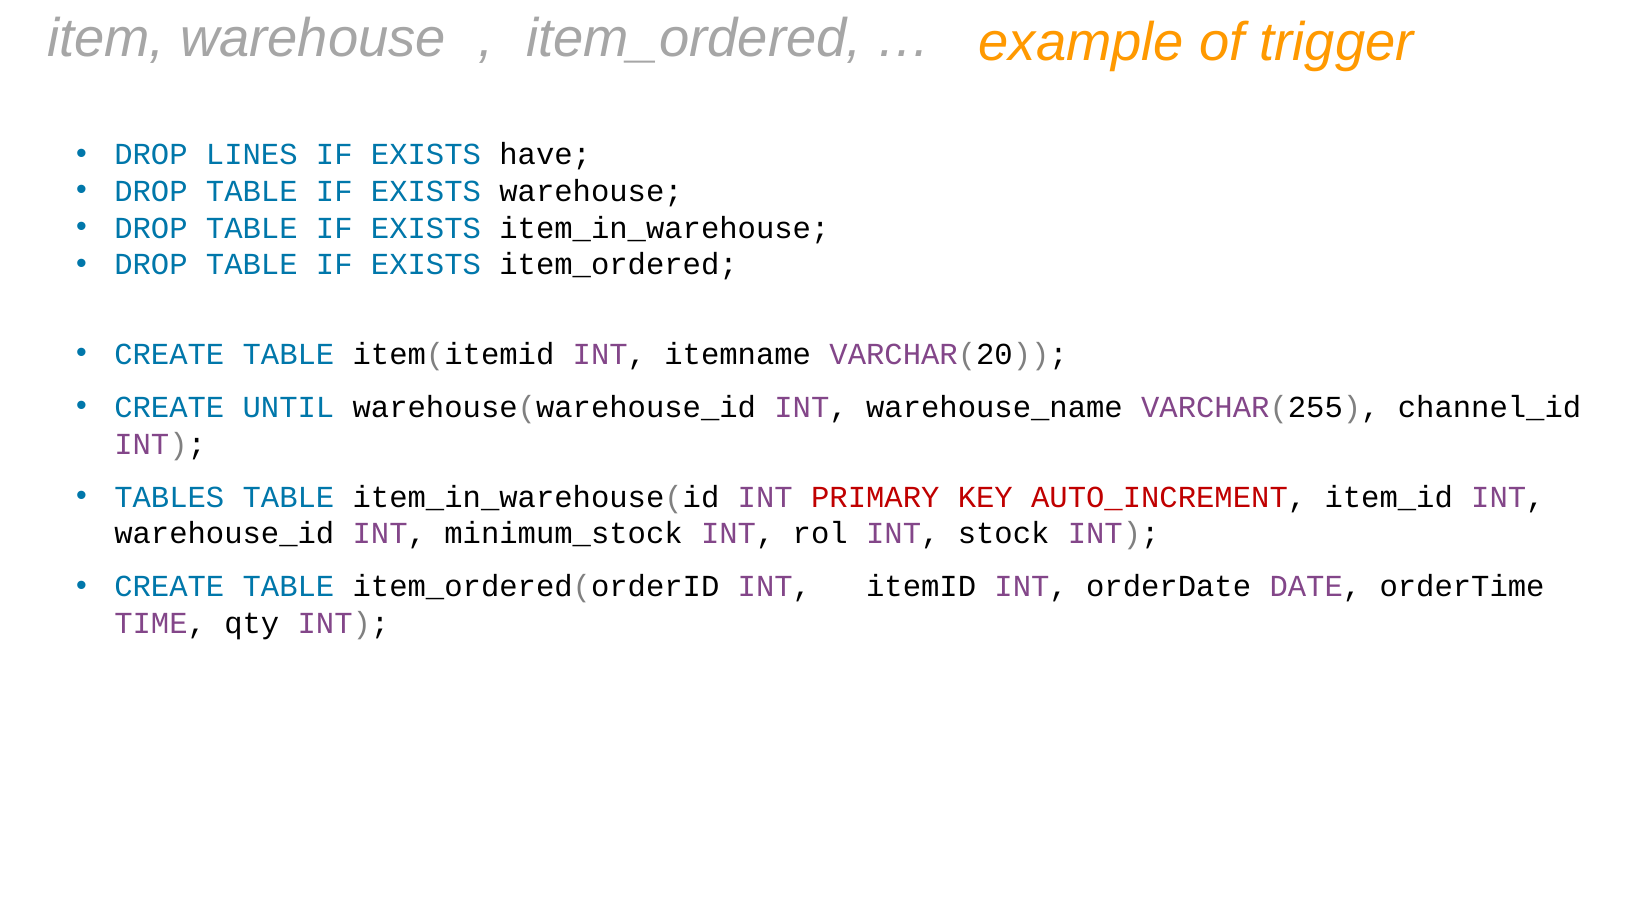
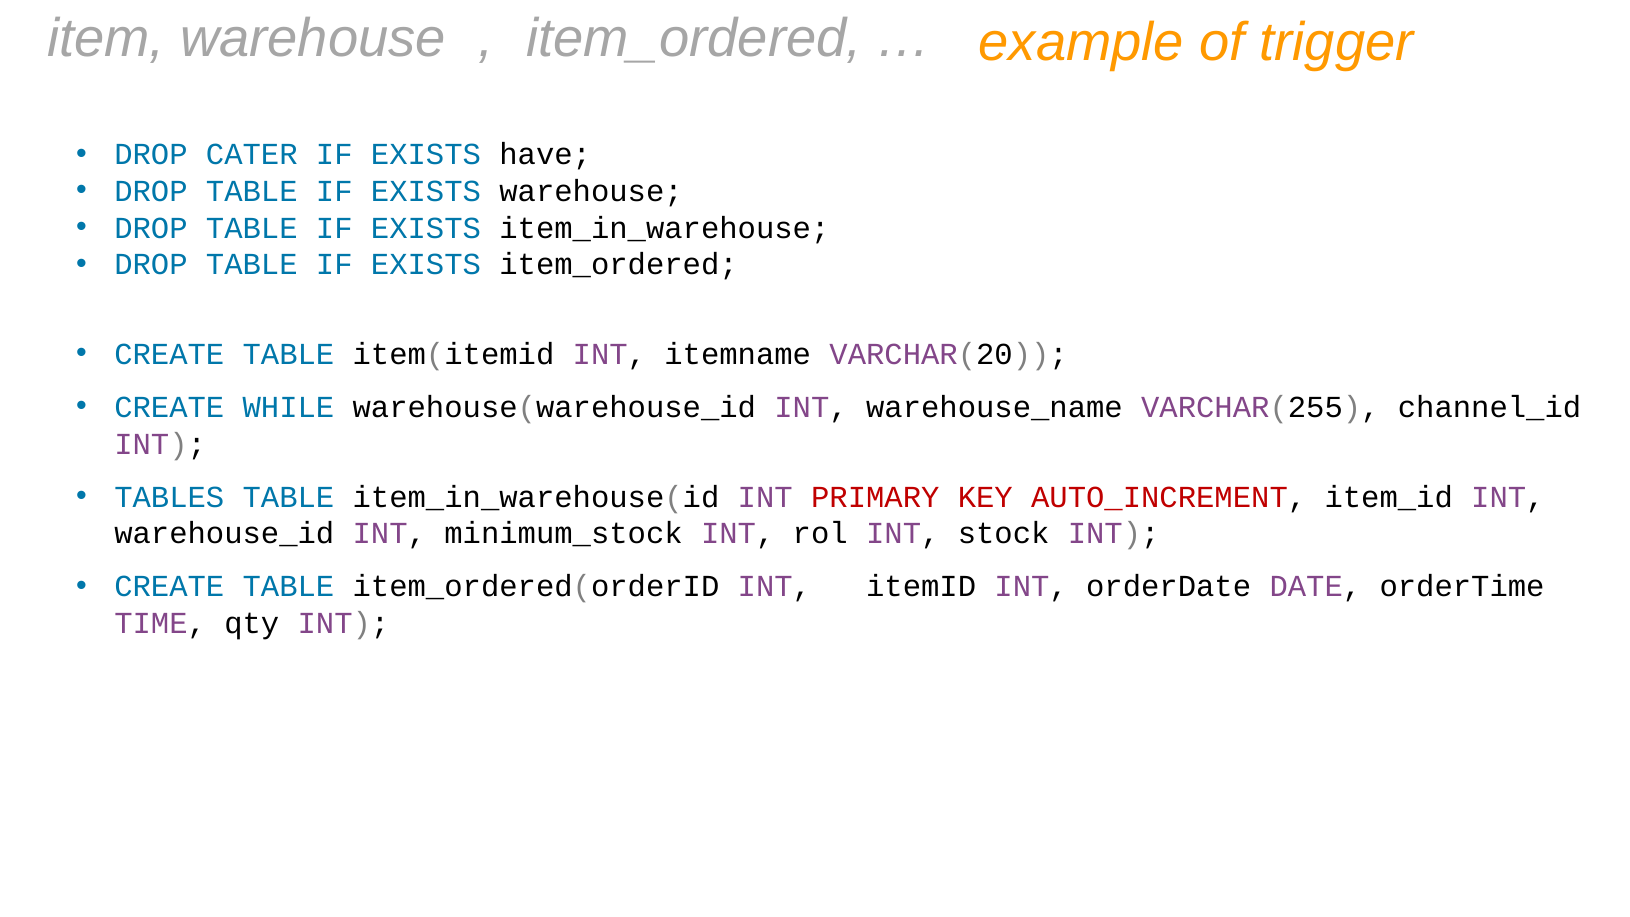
LINES: LINES -> CATER (252, 155)
UNTIL: UNTIL -> WHILE (288, 407)
